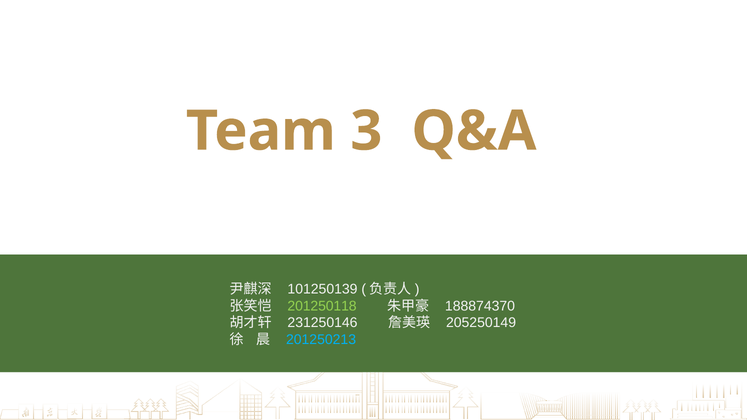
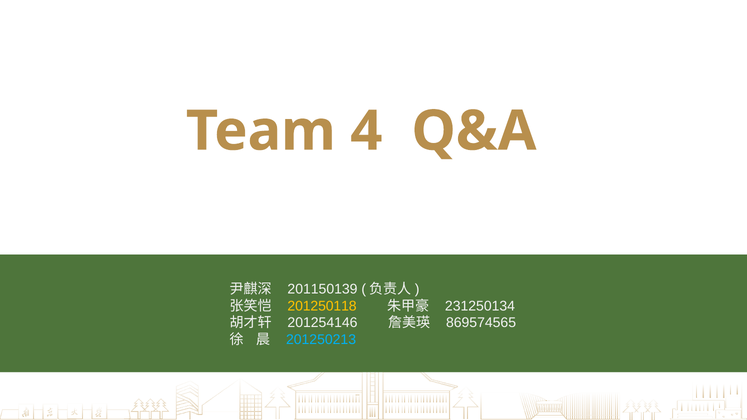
3: 3 -> 4 (366, 131)
101250139: 101250139 -> 201150139 (323, 289)
201250118 colour: light green -> yellow (322, 306)
188874370: 188874370 -> 231250134 (480, 306)
231250146: 231250146 -> 201254146 (323, 323)
205250149: 205250149 -> 869574565 (481, 323)
